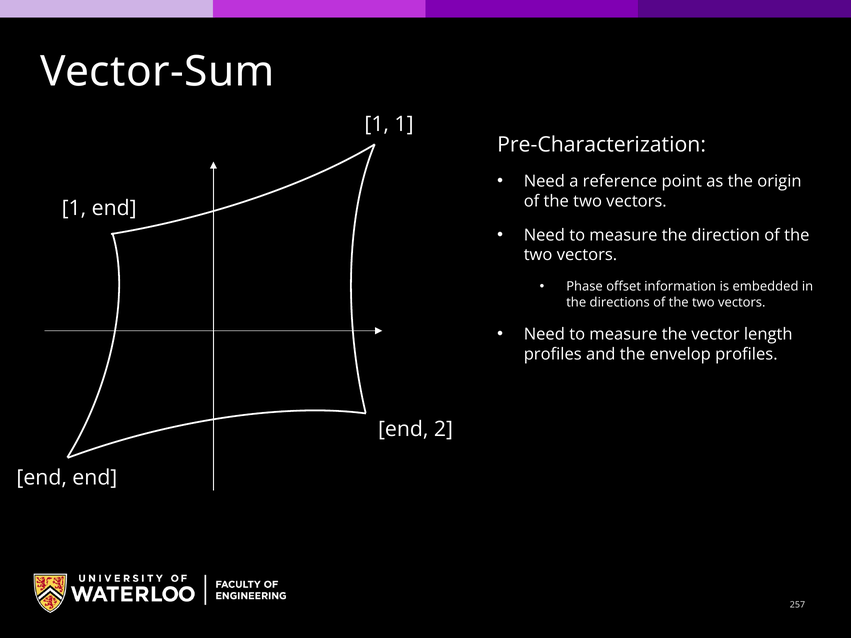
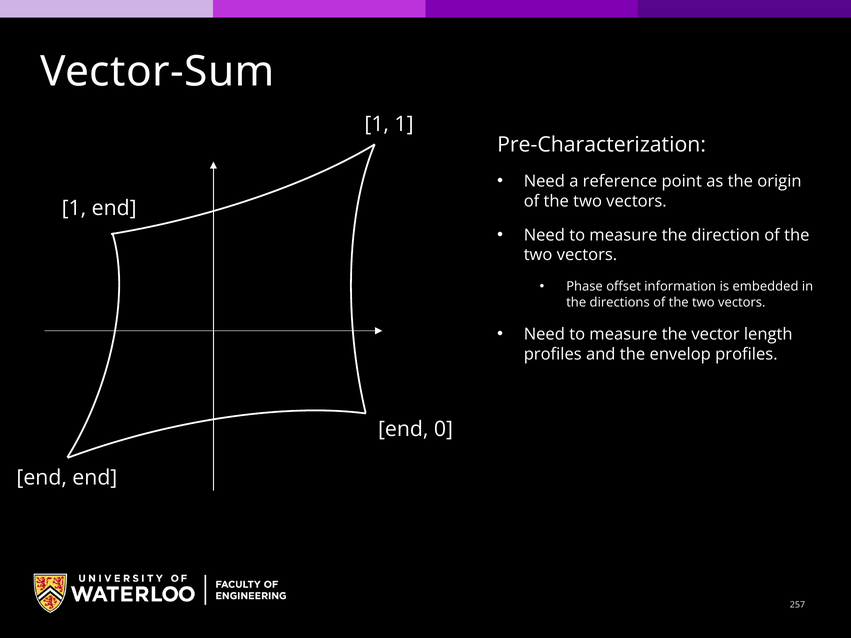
2: 2 -> 0 (443, 430)
